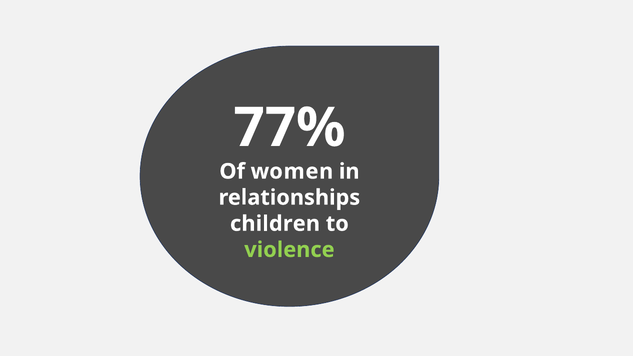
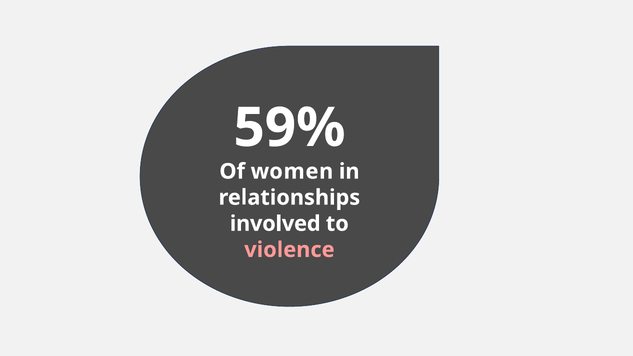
77%: 77% -> 59% (289, 128)
children: children -> involved (275, 224)
violence colour: light green -> pink (289, 250)
